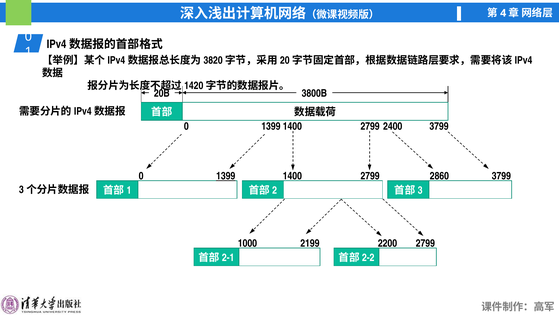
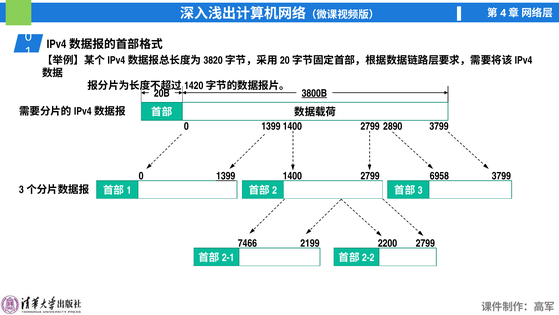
3800B underline: none -> present (314, 93)
2400: 2400 -> 2890 (393, 126)
2860: 2860 -> 6958 (439, 176)
1000: 1000 -> 7466 (247, 243)
